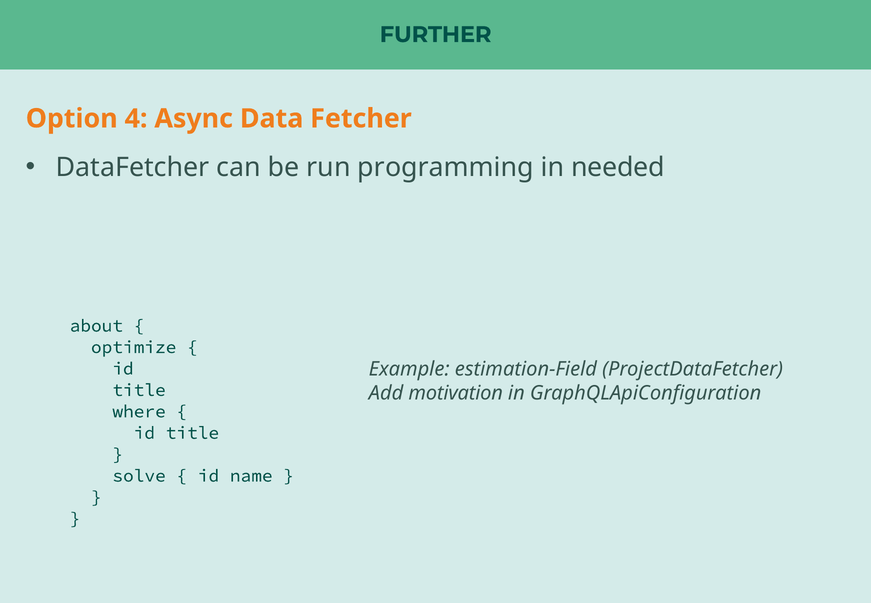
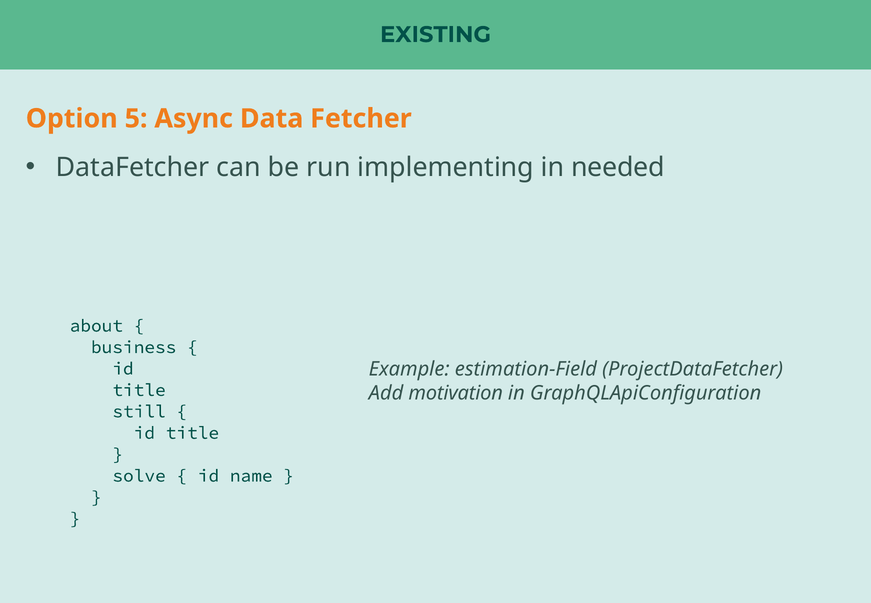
FURTHER: FURTHER -> EXISTING (435, 35)
4: 4 -> 5 (136, 119)
programming: programming -> implementing (446, 168)
optimize: optimize -> business (134, 347)
where: where -> still (139, 411)
